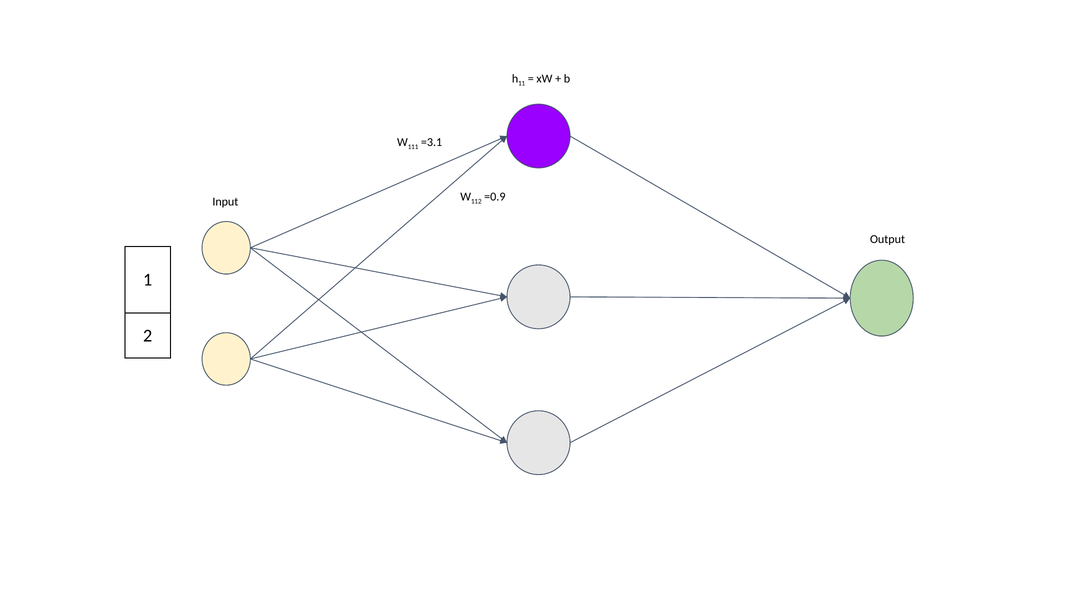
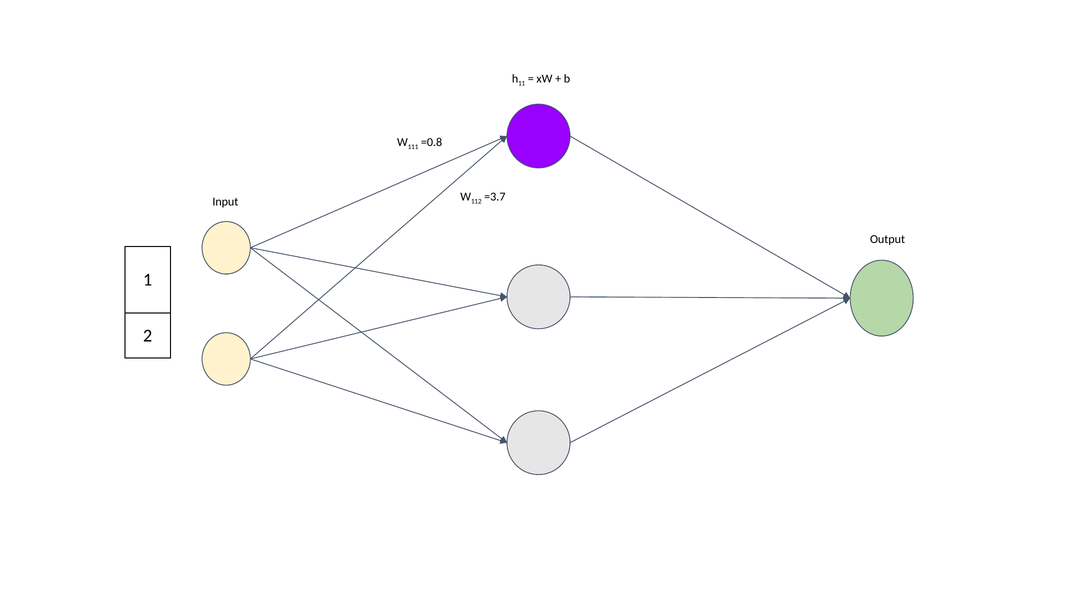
=3.1: =3.1 -> =0.8 (432, 142)
=0.9: =0.9 -> =3.7 (495, 196)
